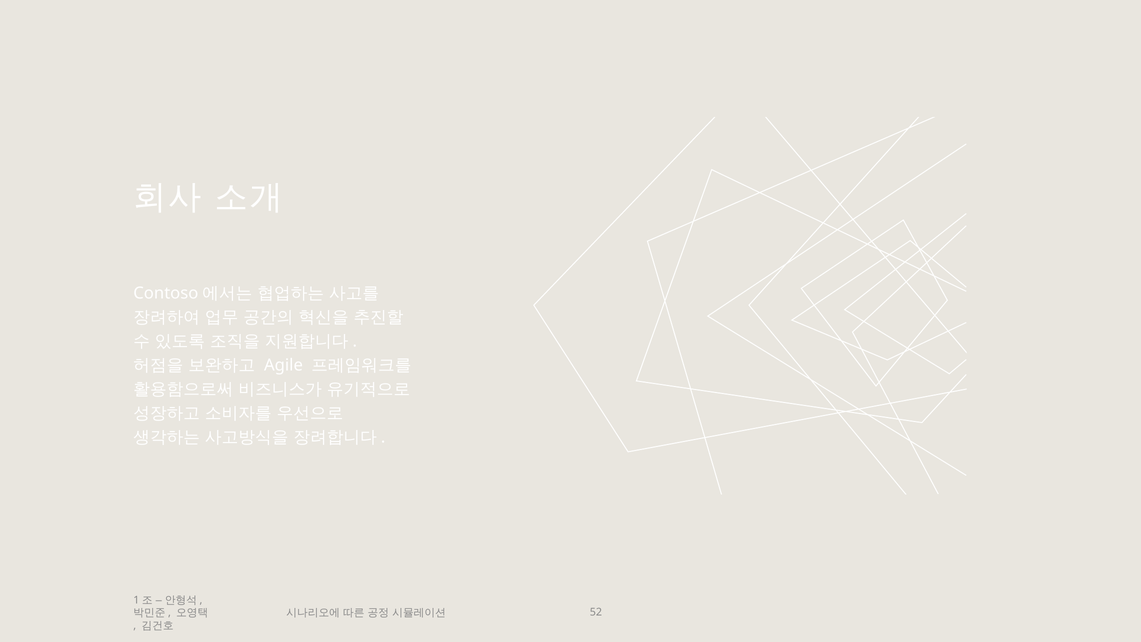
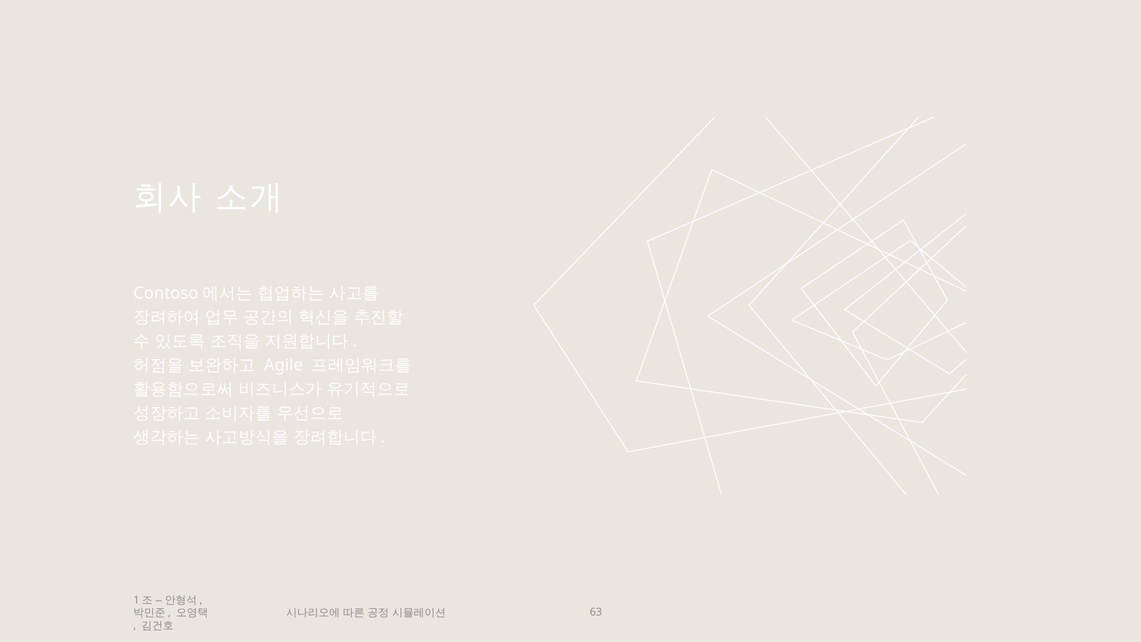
52: 52 -> 63 (596, 612)
